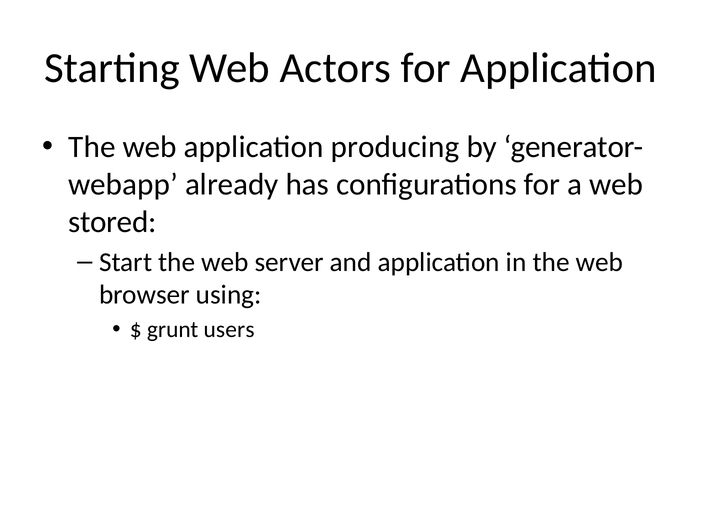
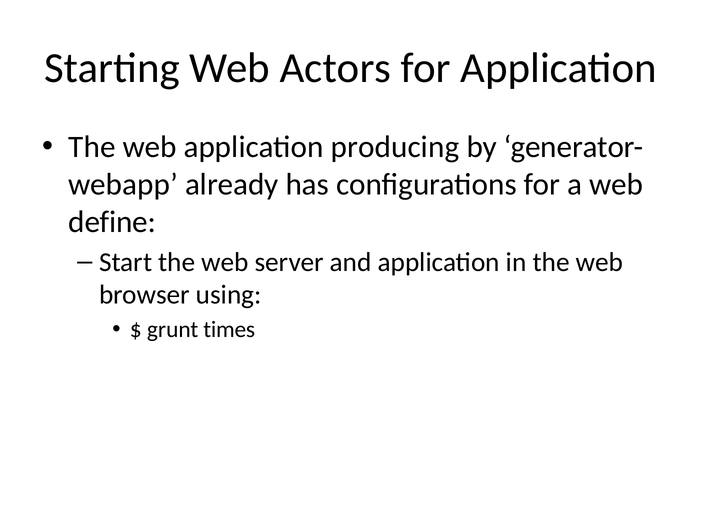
stored: stored -> define (112, 222)
users: users -> times (229, 330)
